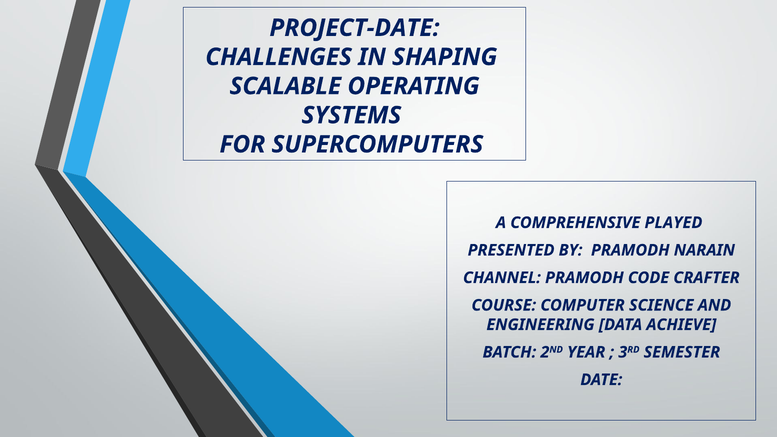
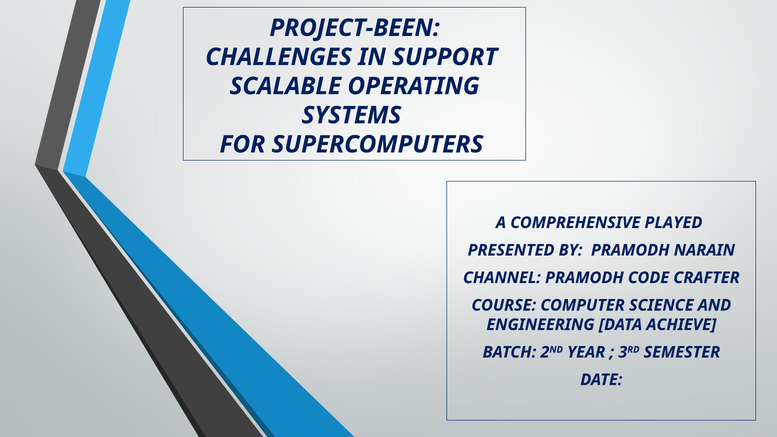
PROJECT-DATE: PROJECT-DATE -> PROJECT-BEEN (355, 28)
SHAPING: SHAPING -> SUPPORT (445, 57)
